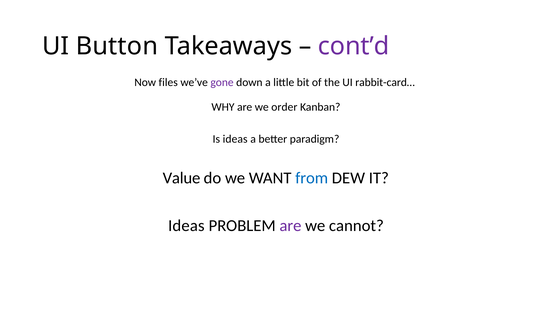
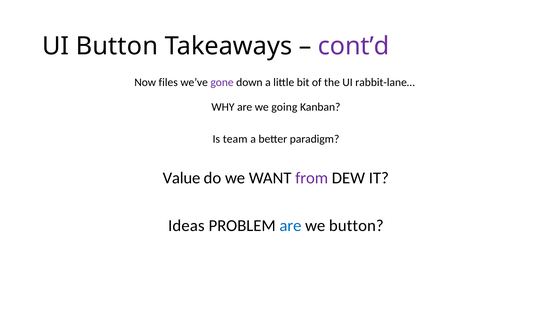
rabbit-card…: rabbit-card… -> rabbit-lane… (385, 82)
order: order -> going (284, 107)
Is ideas: ideas -> team (235, 139)
from colour: blue -> purple (312, 178)
are colour: purple -> blue (290, 226)
we cannot: cannot -> button (356, 226)
